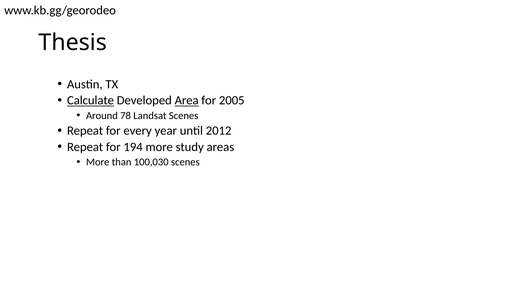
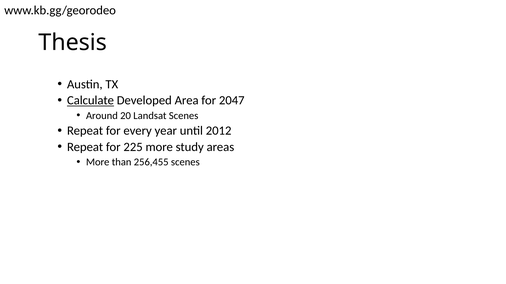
Area underline: present -> none (187, 101)
2005: 2005 -> 2047 (232, 101)
78: 78 -> 20 (126, 116)
194: 194 -> 225 (133, 147)
100,030: 100,030 -> 256,455 (151, 162)
